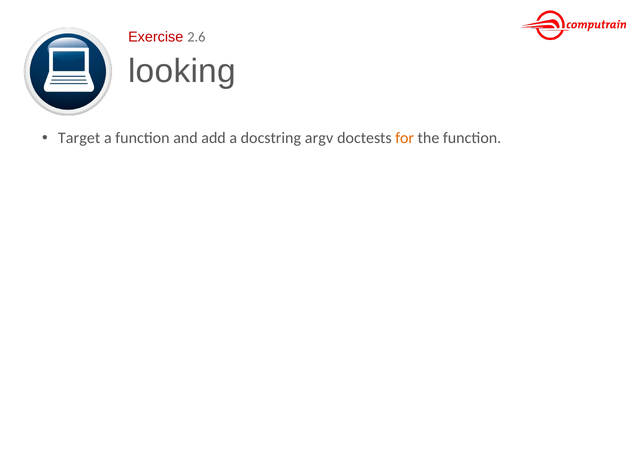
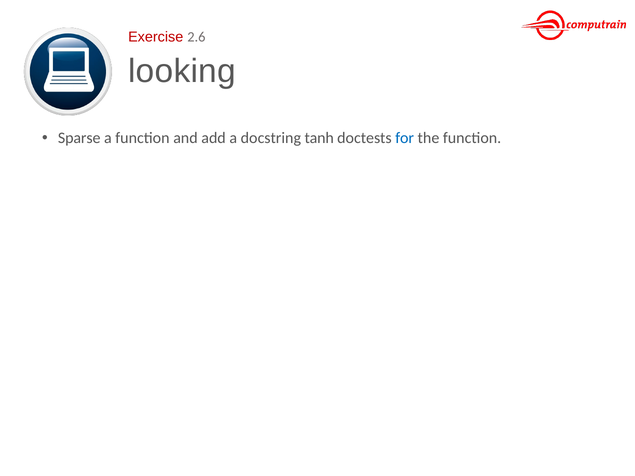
Target: Target -> Sparse (79, 138)
argv: argv -> tanh (319, 138)
for colour: orange -> blue (405, 138)
